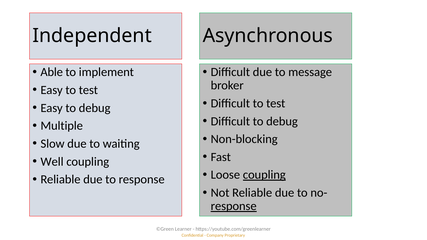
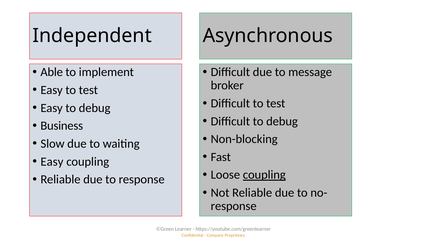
Multiple: Multiple -> Business (62, 126)
Well: Well -> Easy (52, 162)
response underline: present -> none (234, 206)
